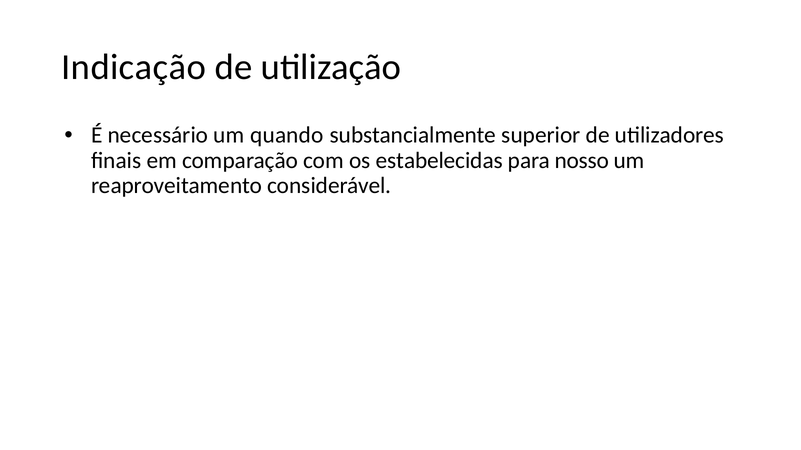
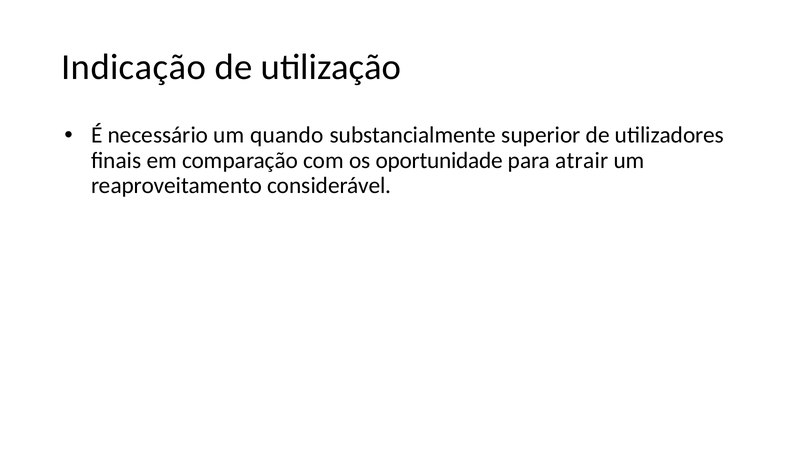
estabelecidas: estabelecidas -> oportunidade (439, 161)
nosso: nosso -> atrair (582, 161)
